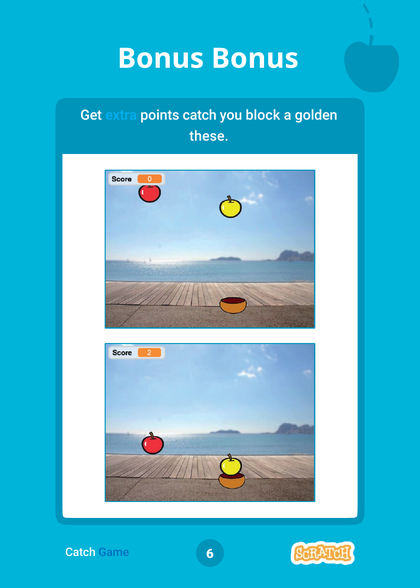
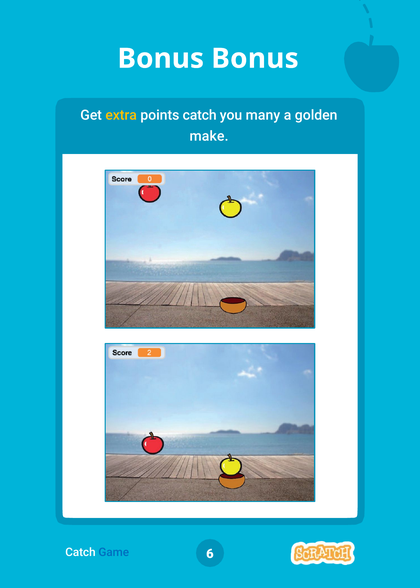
extra colour: light blue -> yellow (121, 115)
block: block -> many (263, 115)
these: these -> make (209, 136)
